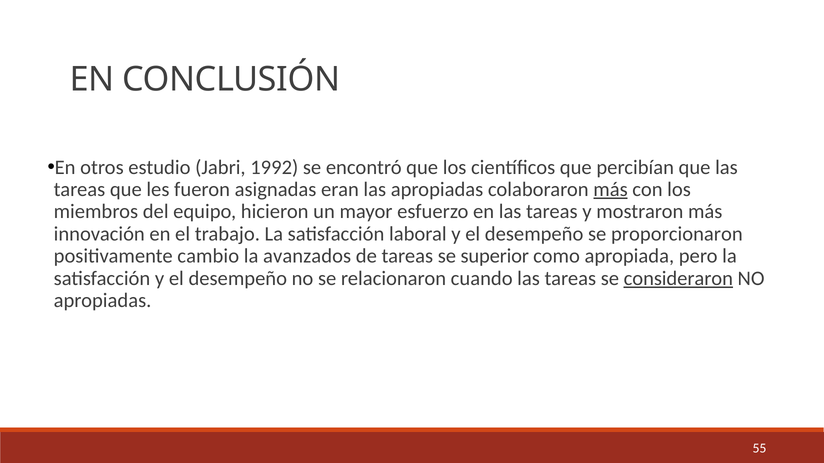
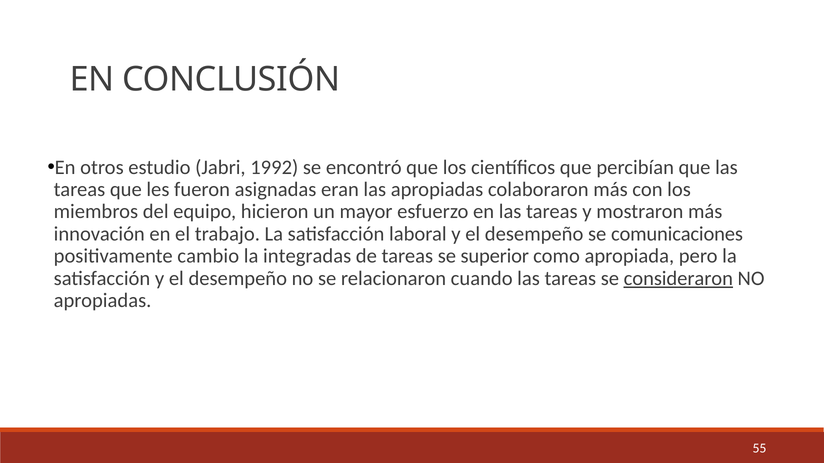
más underline: present -> none (611, 190)
proporcionaron: proporcionaron -> comunicaciones (677, 234)
avanzados: avanzados -> integradas (307, 256)
